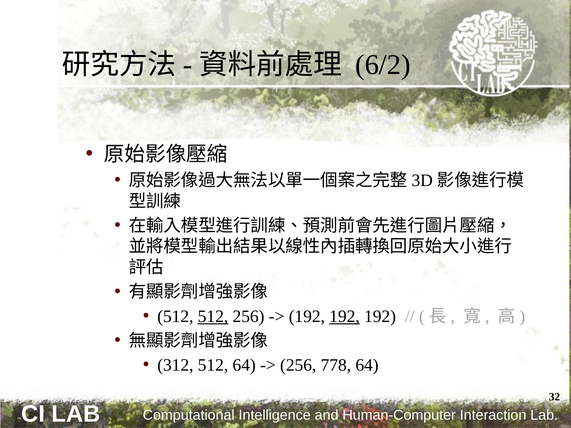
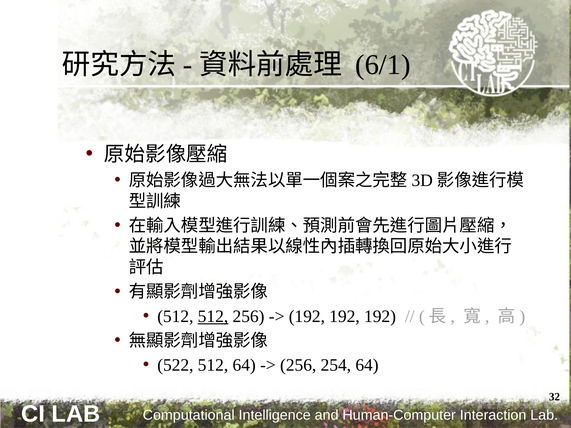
6/2: 6/2 -> 6/1 (383, 65)
192 underline: present -> none (344, 316)
312: 312 -> 522 (175, 365)
778: 778 -> 254 (336, 365)
